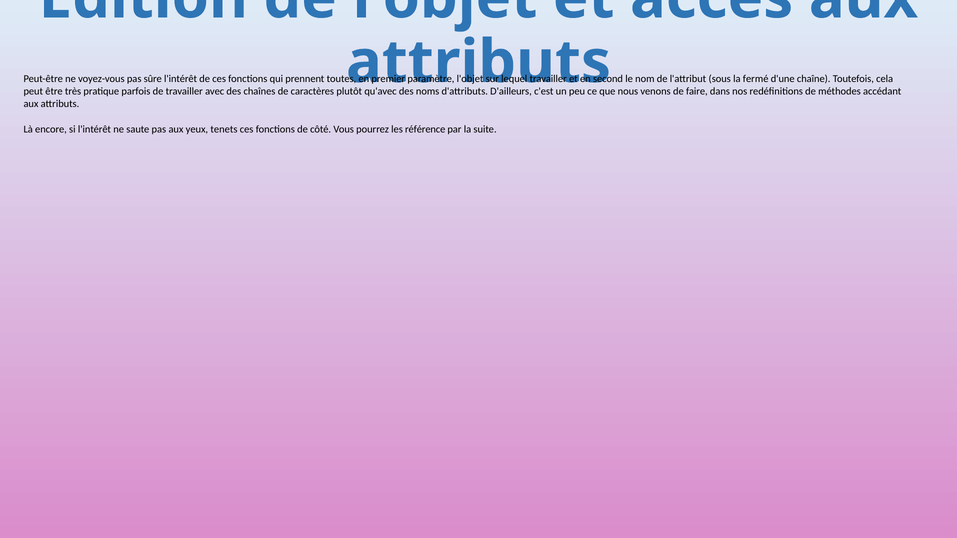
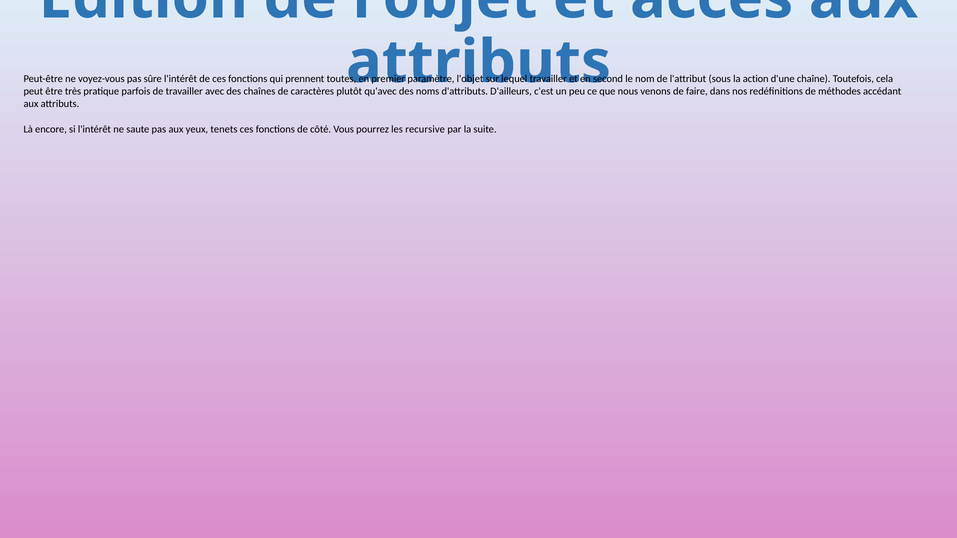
fermé: fermé -> action (756, 79)
référence: référence -> recursive (425, 129)
